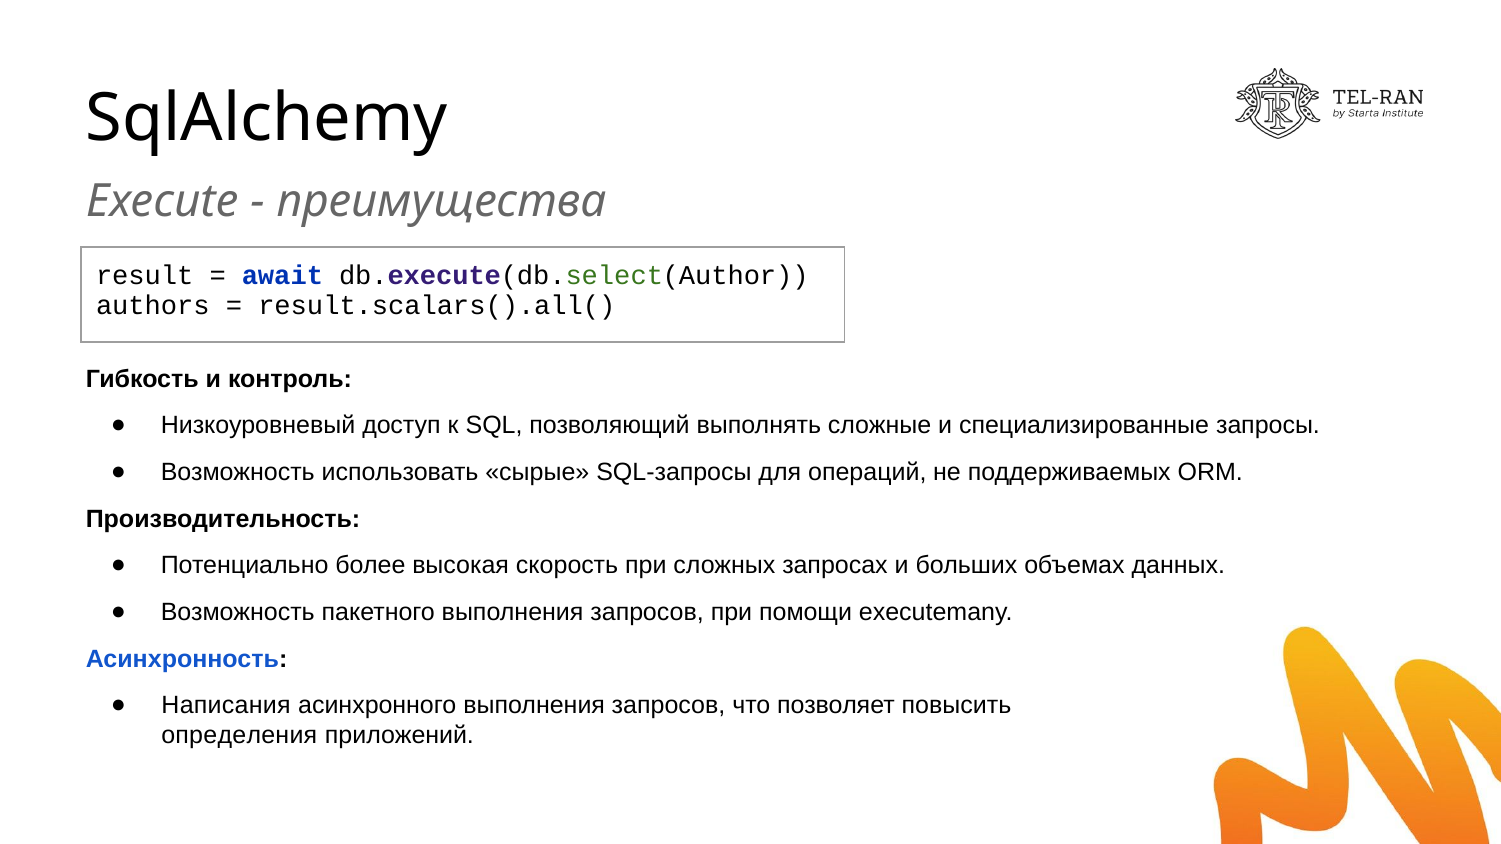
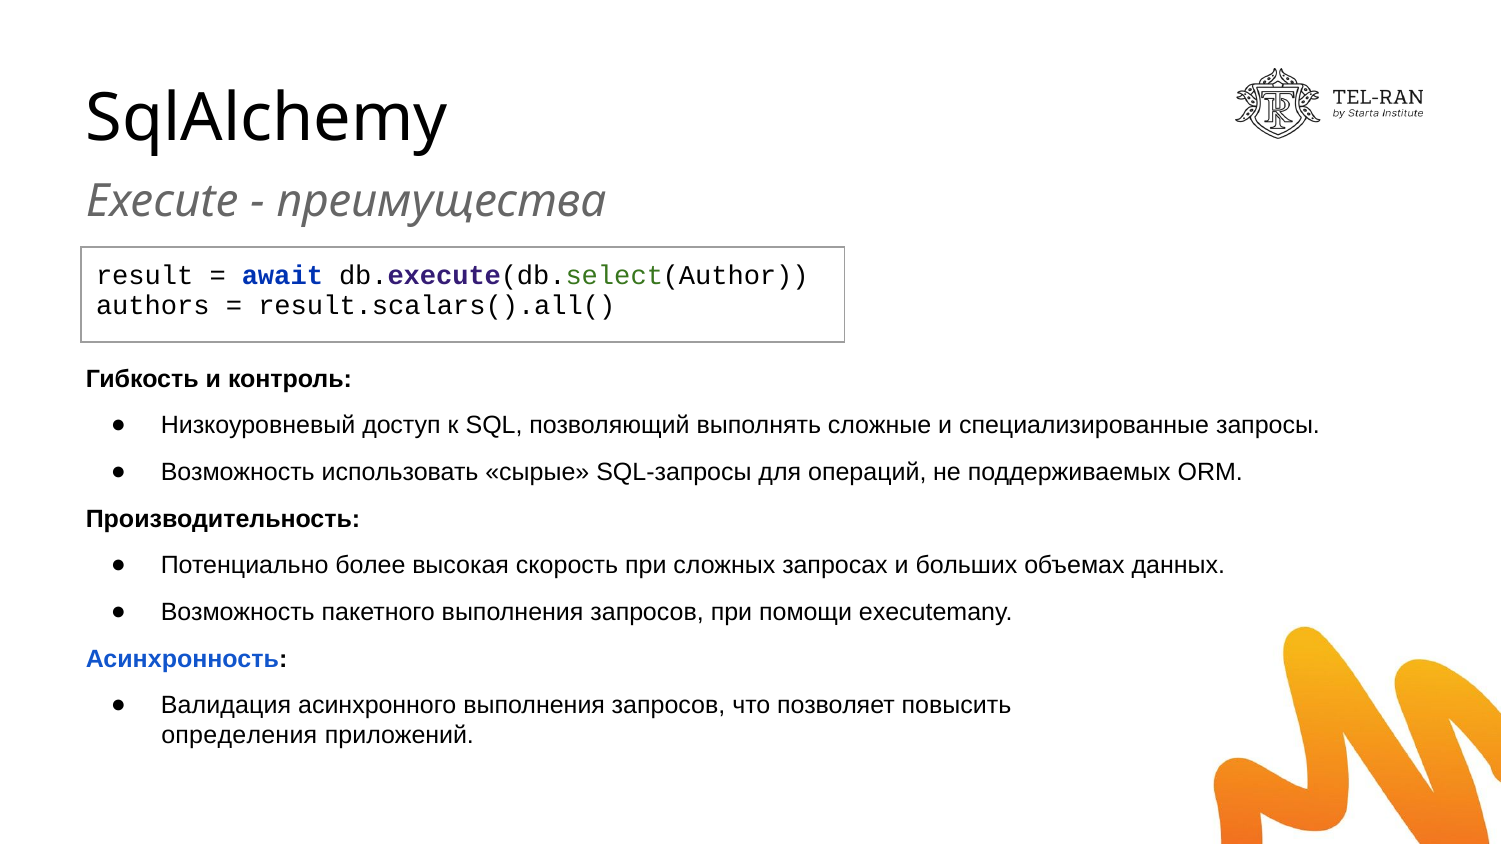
Написания: Написания -> Валидация (226, 706)
